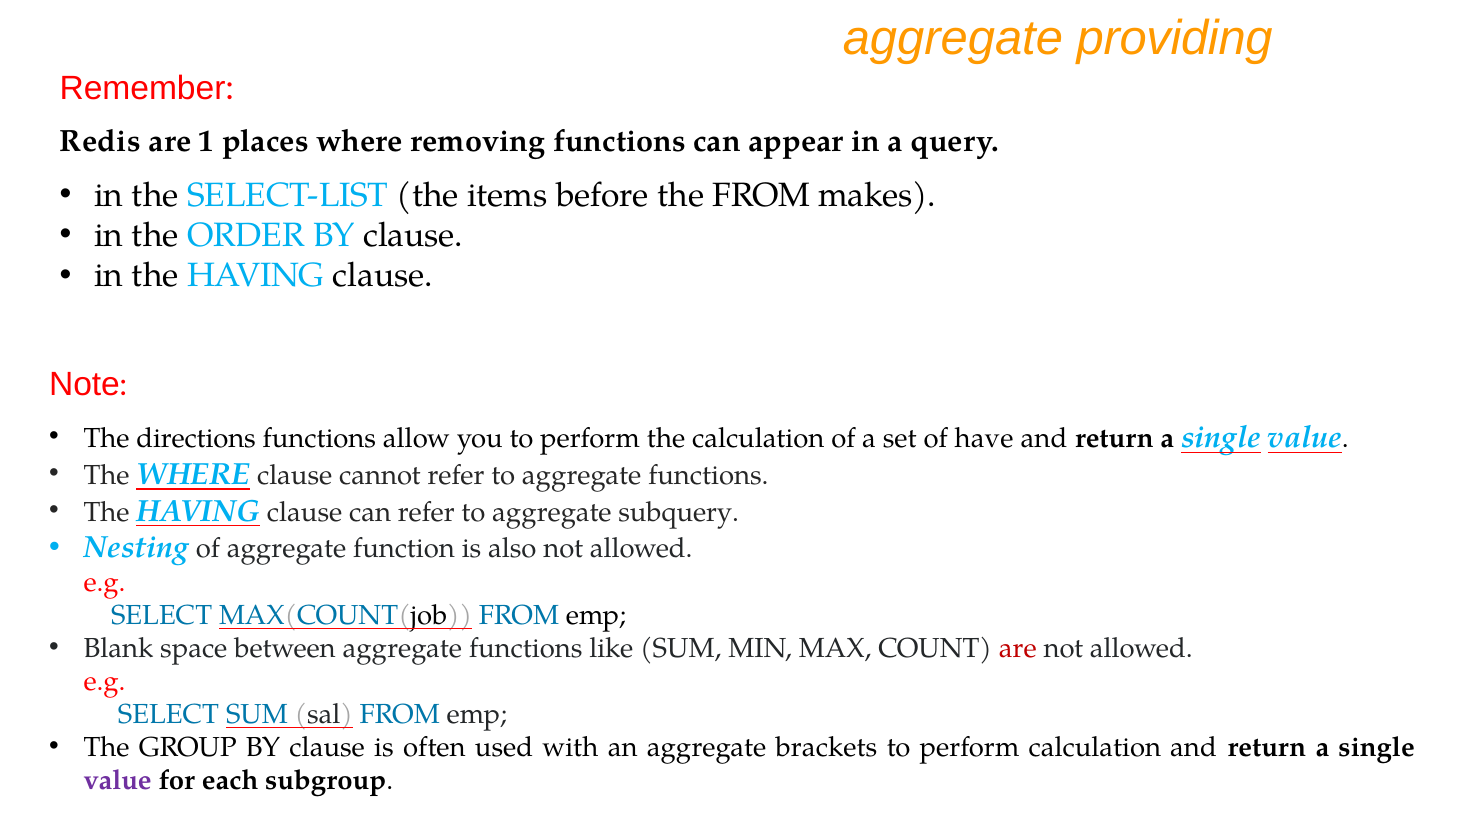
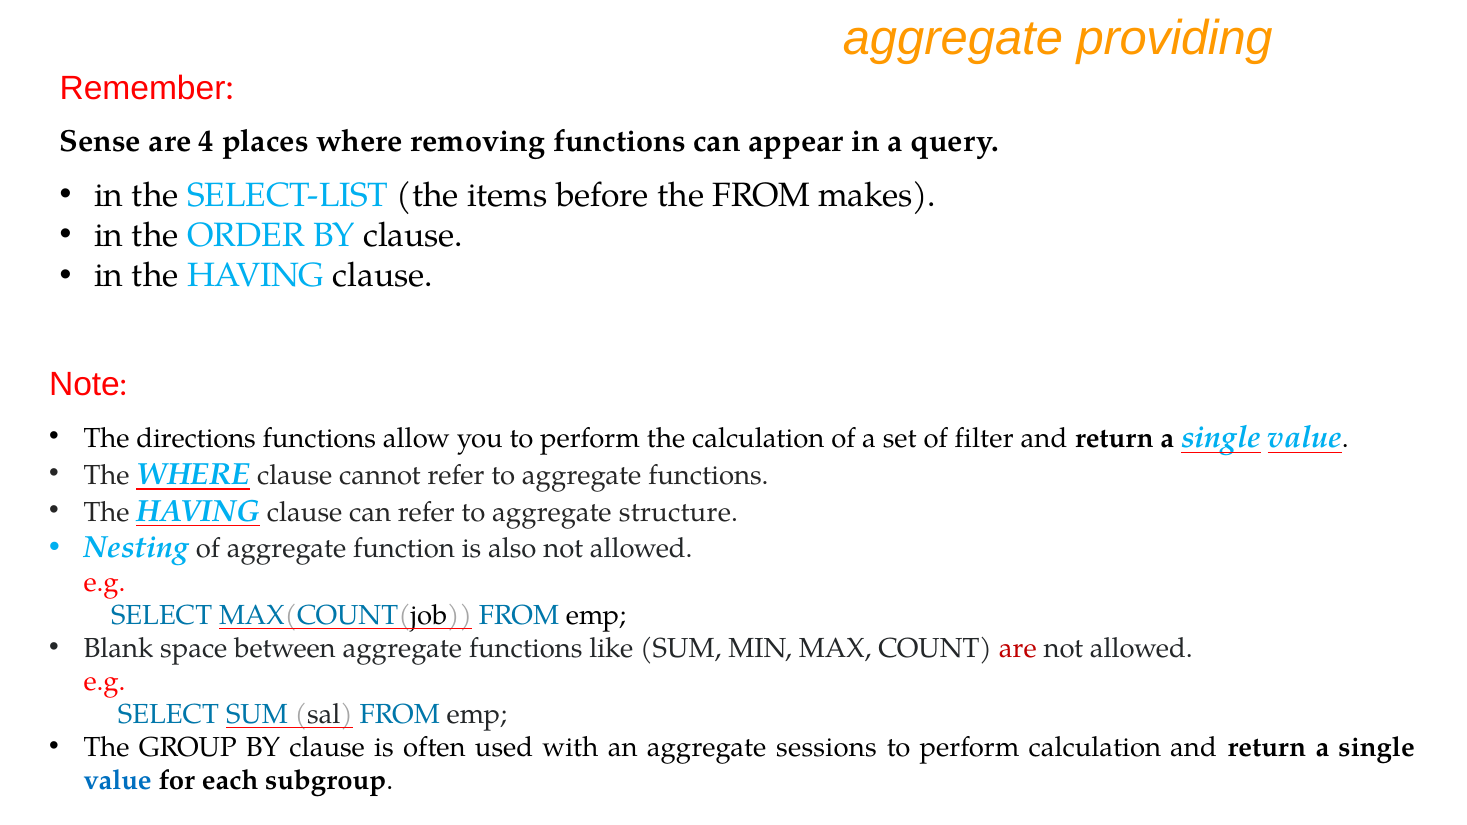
Redis: Redis -> Sense (100, 142)
1: 1 -> 4 (207, 142)
have: have -> filter (984, 439)
subquery: subquery -> structure (678, 512)
brackets: brackets -> sessions (826, 747)
value colour: purple -> blue (118, 780)
